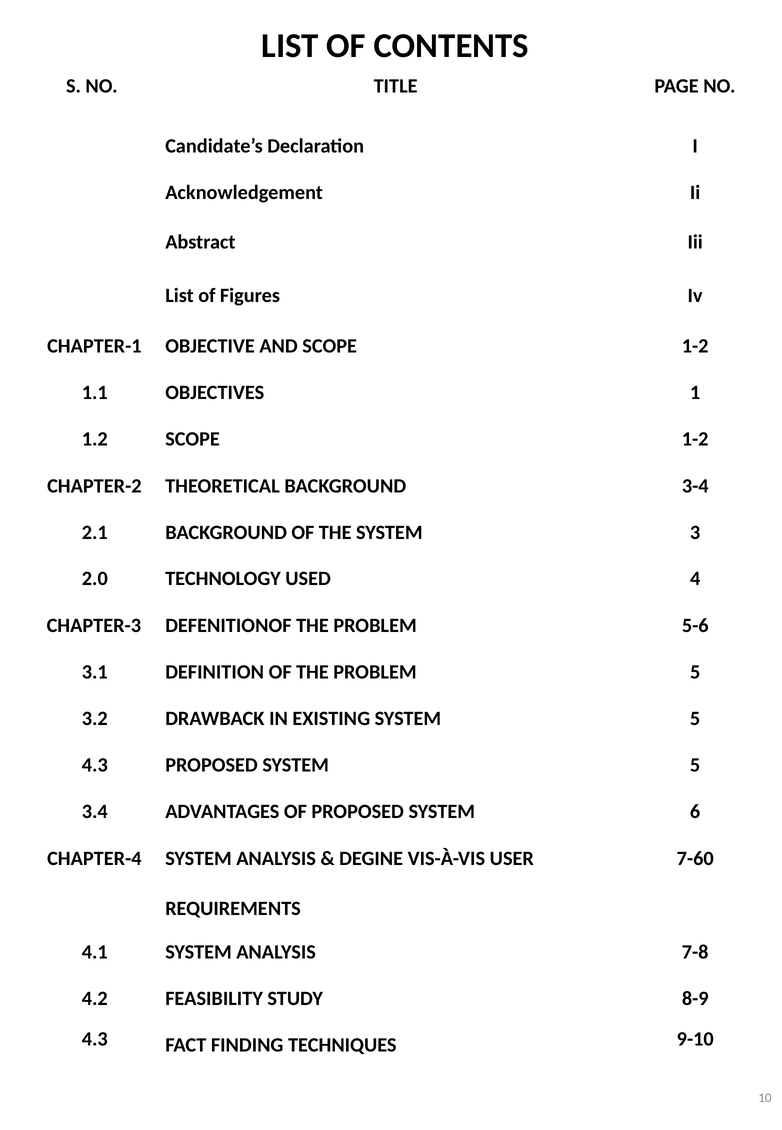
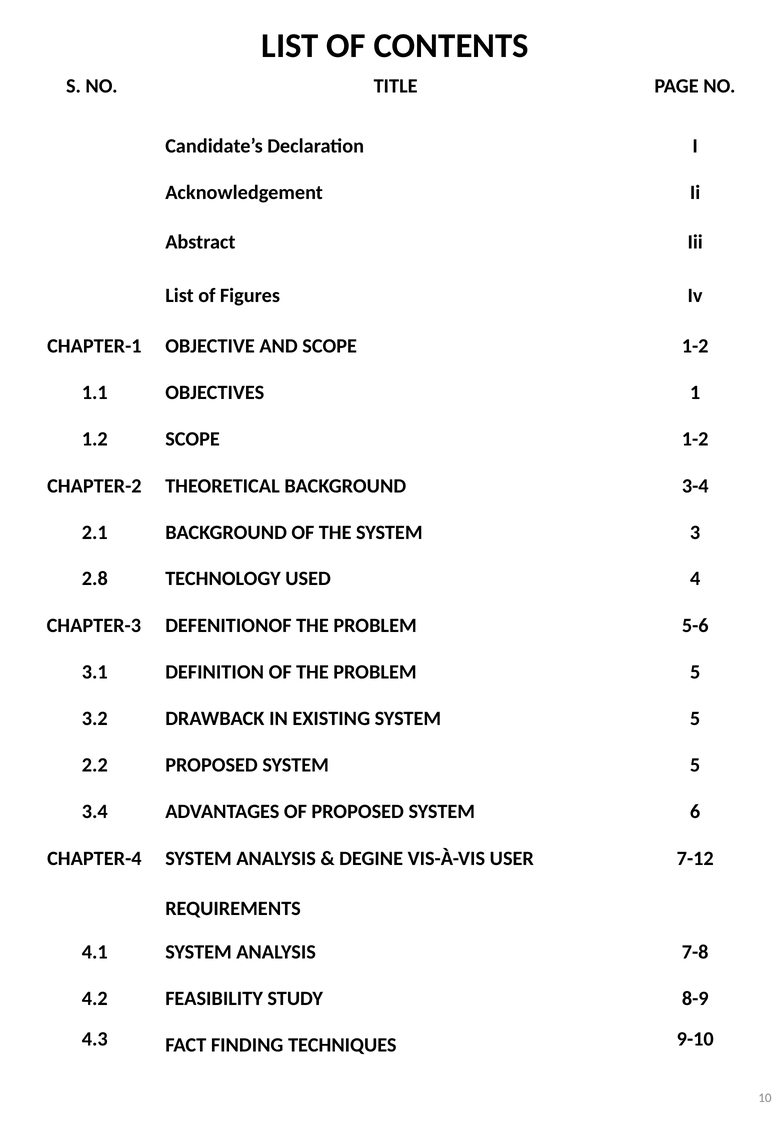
2.0: 2.0 -> 2.8 (95, 578)
4.3: 4.3 -> 2.2 (95, 765)
7-60: 7-60 -> 7-12 (695, 858)
